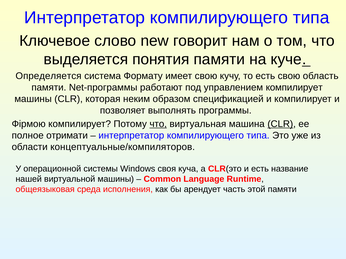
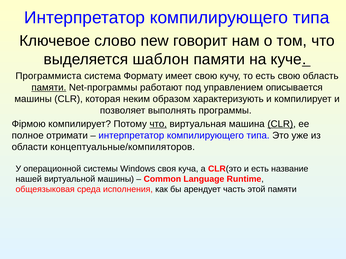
понятия: понятия -> шаблон (161, 59)
Определяется: Определяется -> Программиста (49, 76)
памяти underline: none -> present (49, 88)
управлением компилирует: компилирует -> описывается (294, 88)
спецификацией: спецификацией -> характеризують (228, 99)
